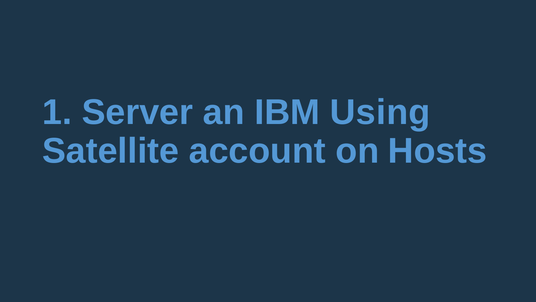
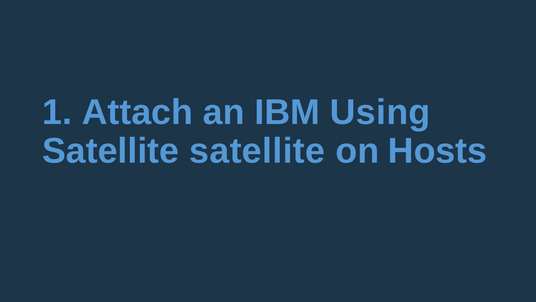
Server: Server -> Attach (137, 112)
Satellite account: account -> satellite (257, 151)
